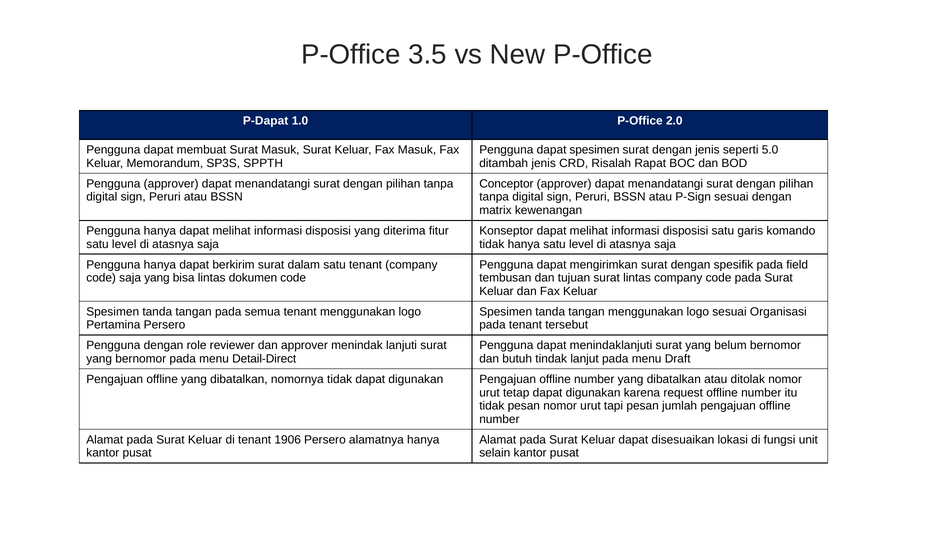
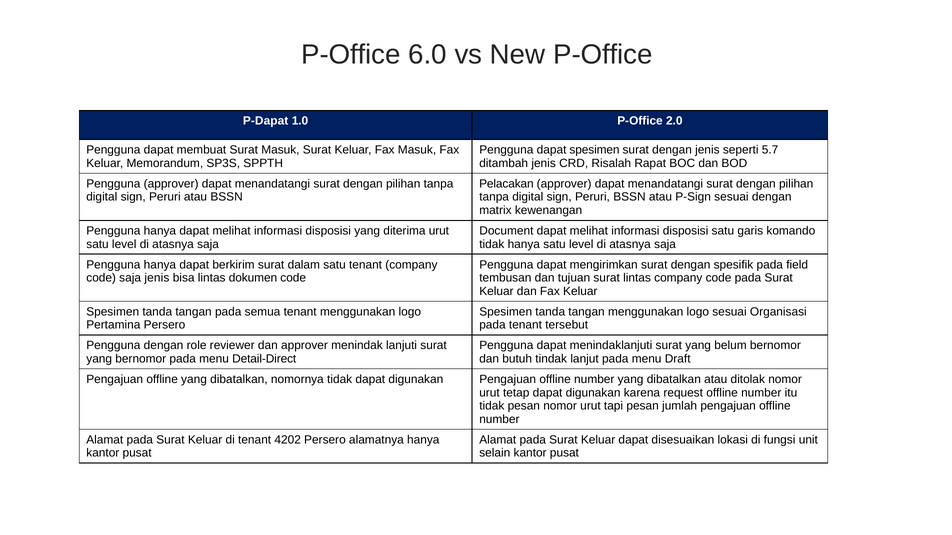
3.5: 3.5 -> 6.0 (428, 55)
5.0: 5.0 -> 5.7 (770, 150)
Conceptor: Conceptor -> Pelacakan (506, 184)
diterima fitur: fitur -> urut (439, 231)
Konseptor: Konseptor -> Document (506, 231)
saja yang: yang -> jenis (157, 278)
1906: 1906 -> 4202 (288, 440)
